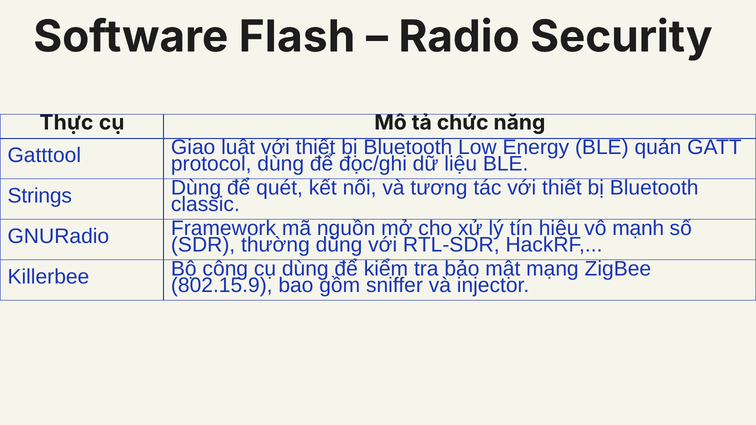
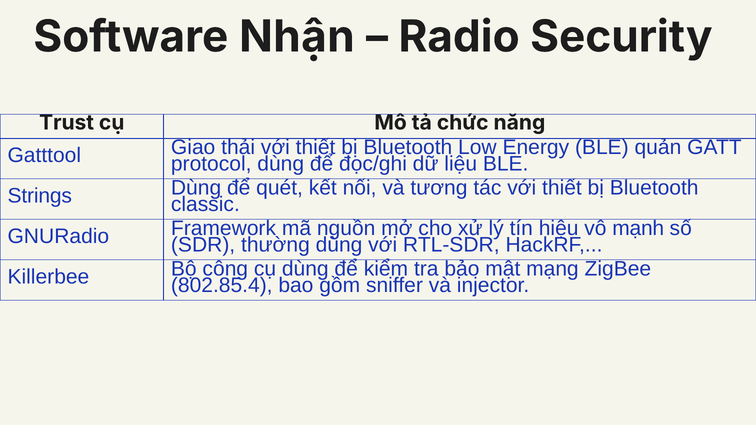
Flash: Flash -> Nhận (297, 37)
Thực: Thực -> Trust (67, 123)
luật: luật -> thải (238, 147)
802.15.9: 802.15.9 -> 802.85.4 (222, 285)
